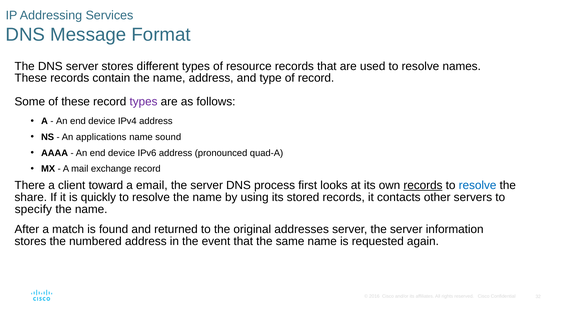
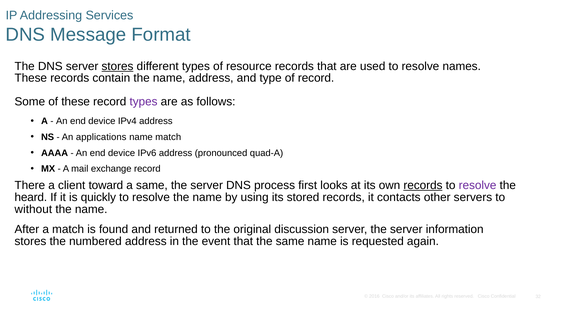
stores underline: none -> present (117, 66)
name sound: sound -> match (168, 137)
a email: email -> same (152, 185)
resolve colour: blue -> purple (478, 185)
share: share -> heard (31, 197)
specify: specify -> without (33, 209)
addresses: addresses -> discussion (302, 230)
